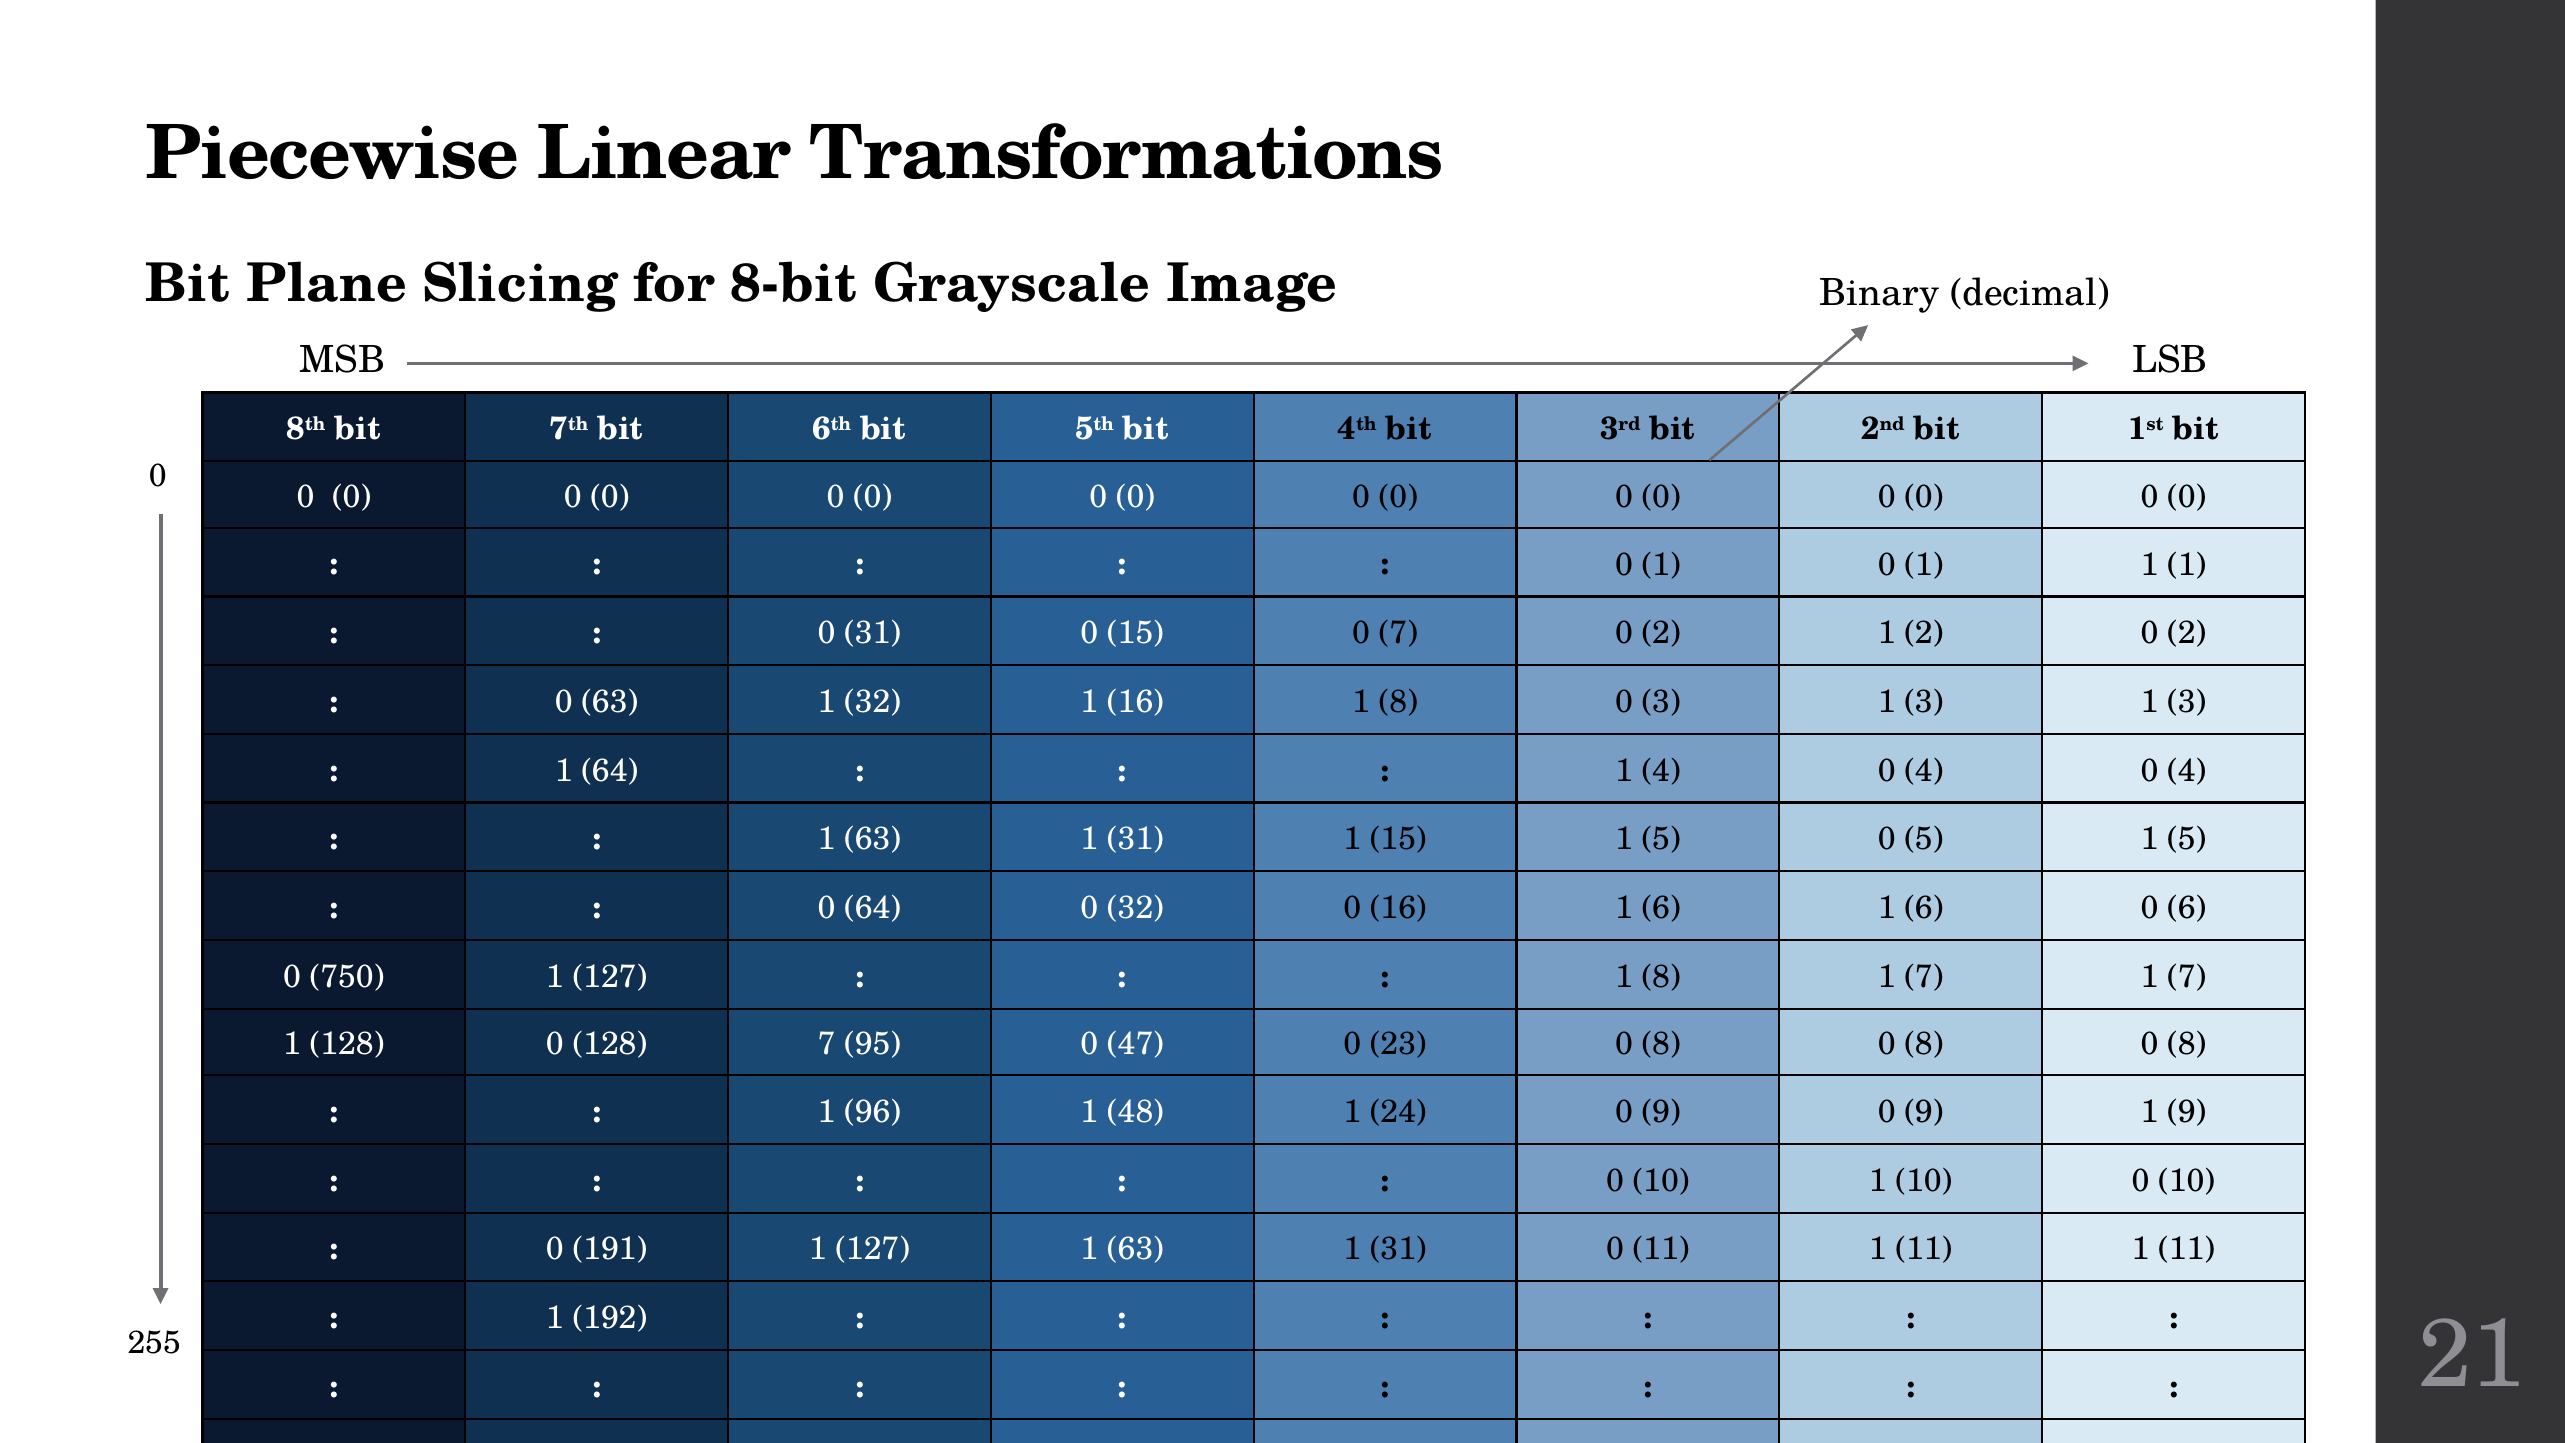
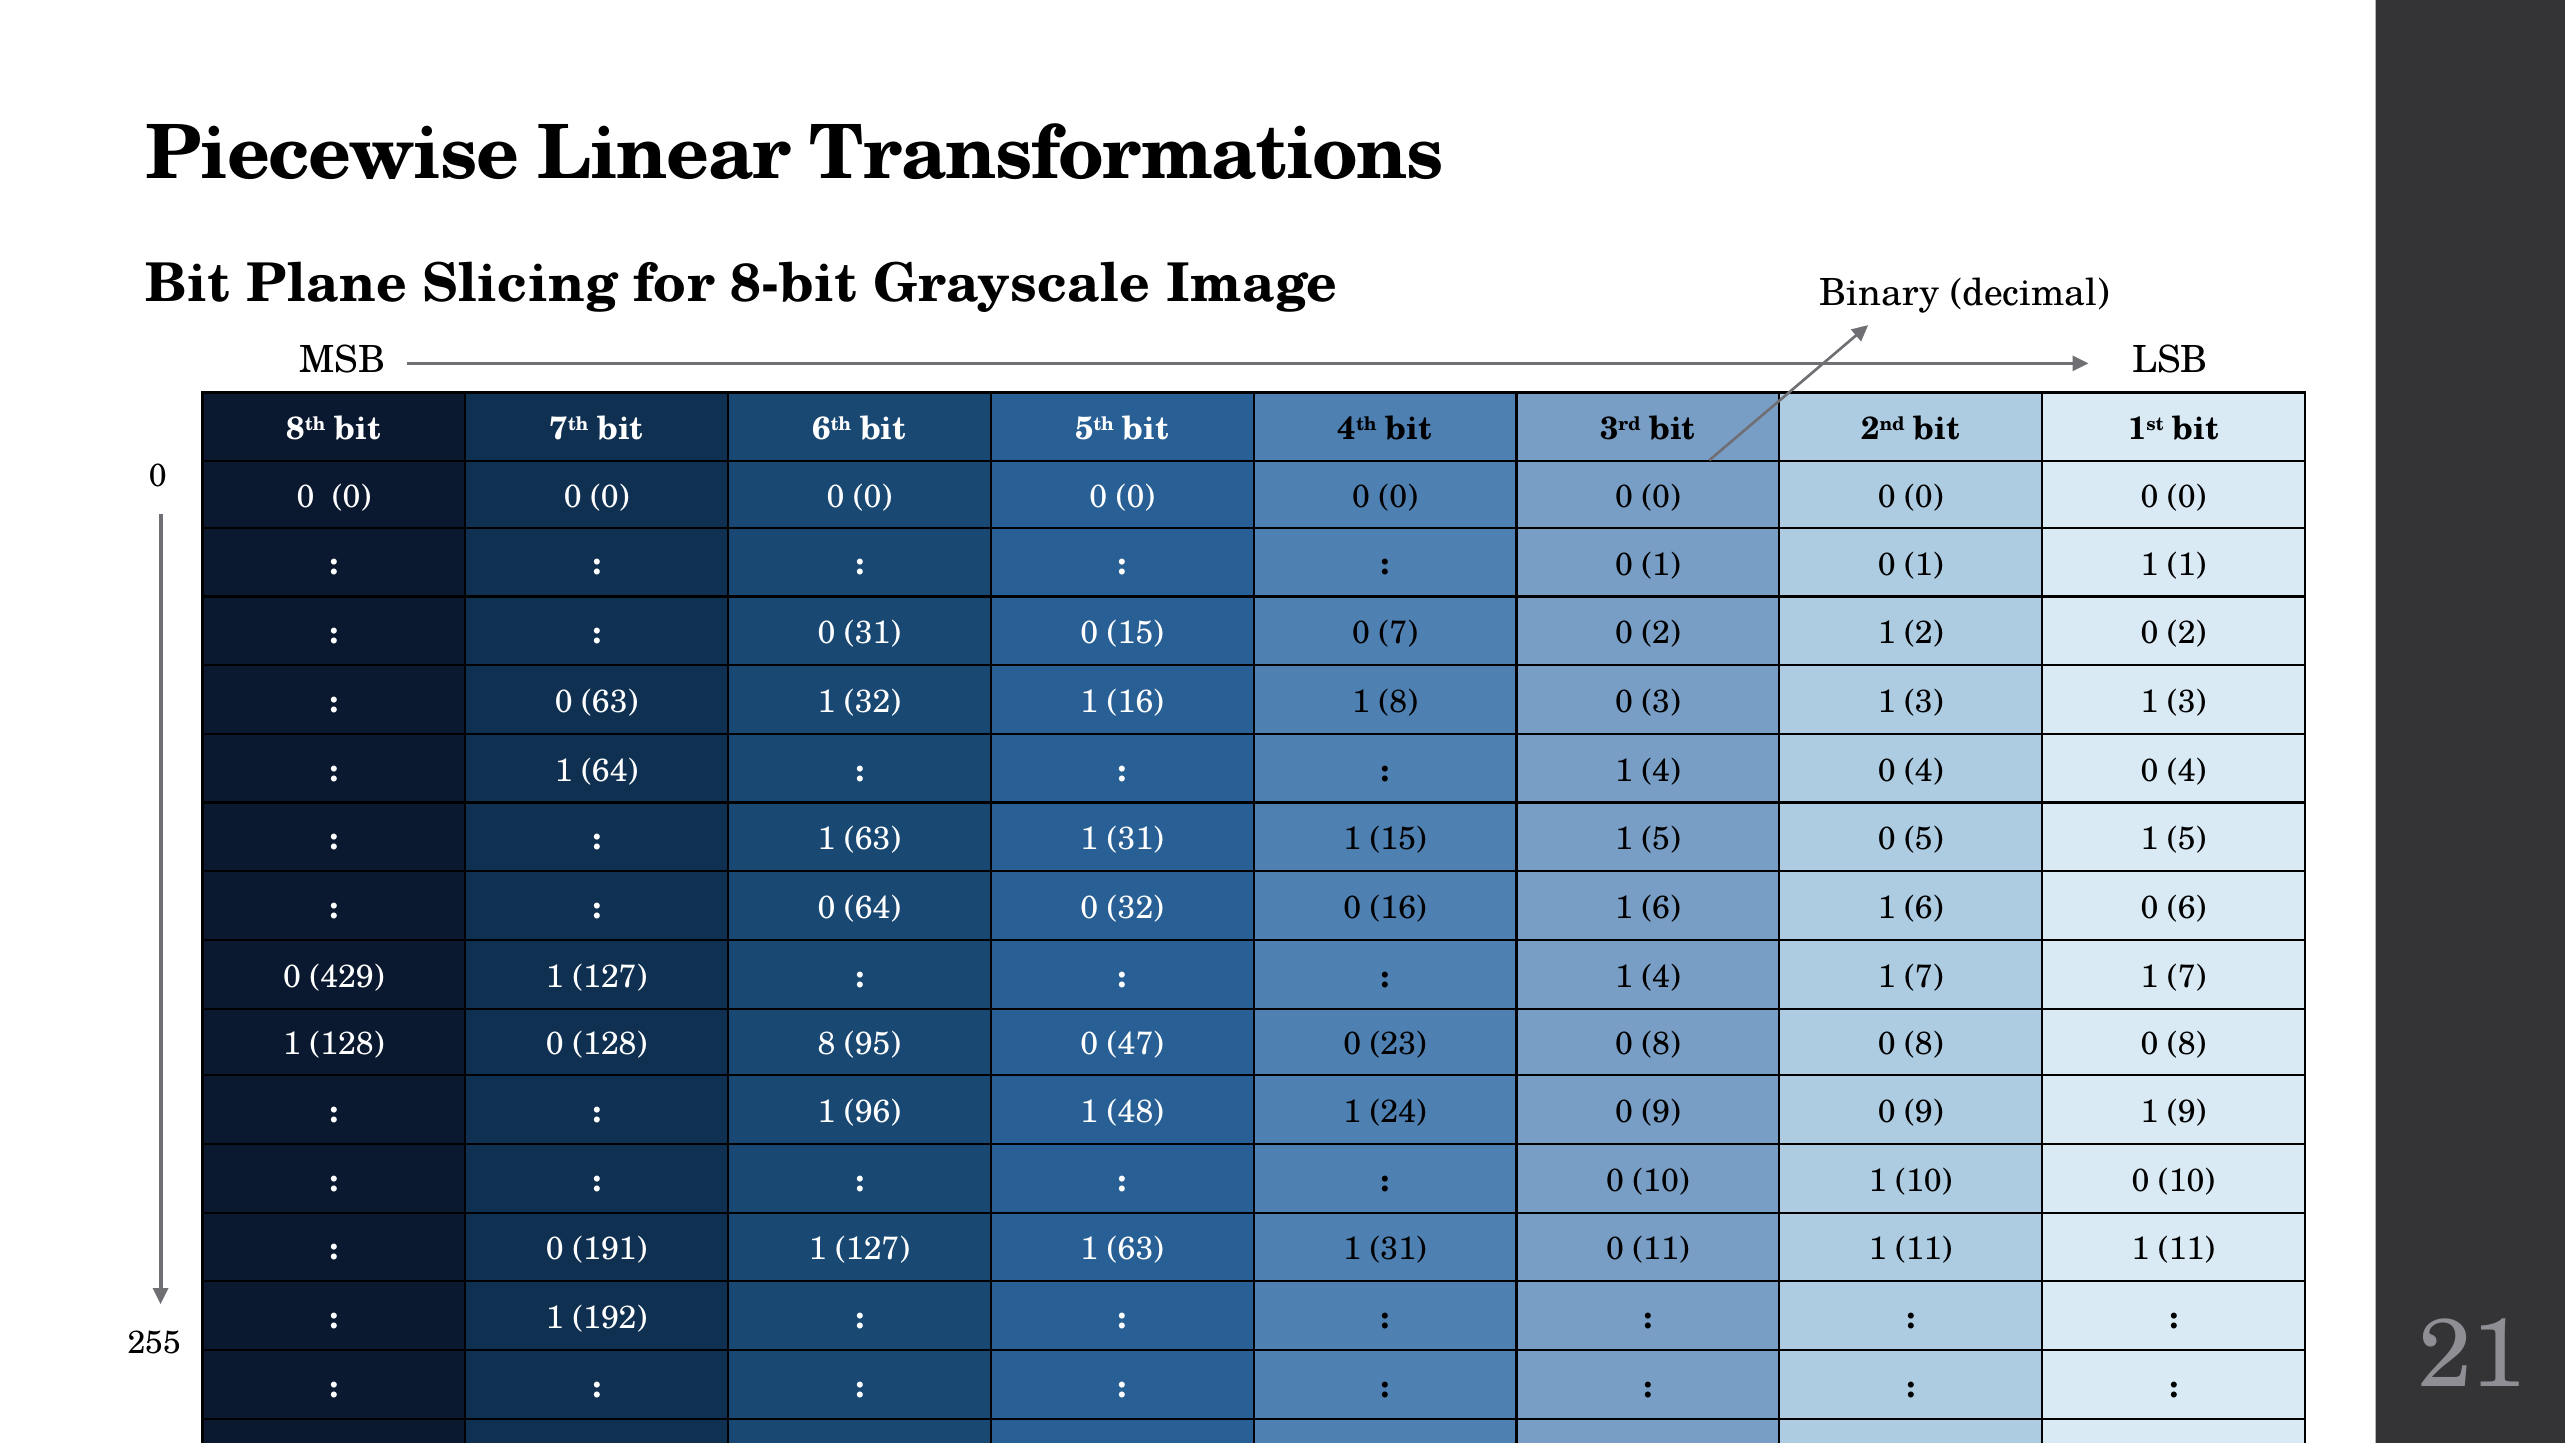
750: 750 -> 429 (347, 977)
8: 8 -> 4 (1661, 977)
128 7: 7 -> 8 (827, 1044)
